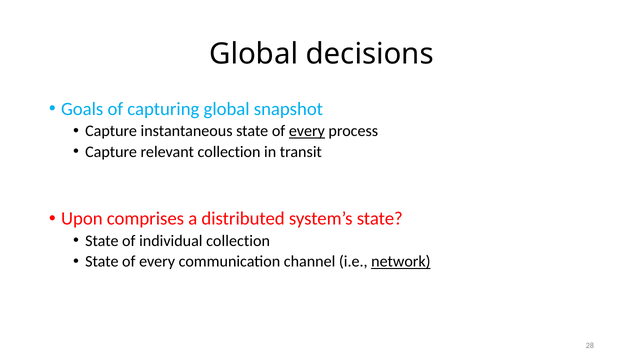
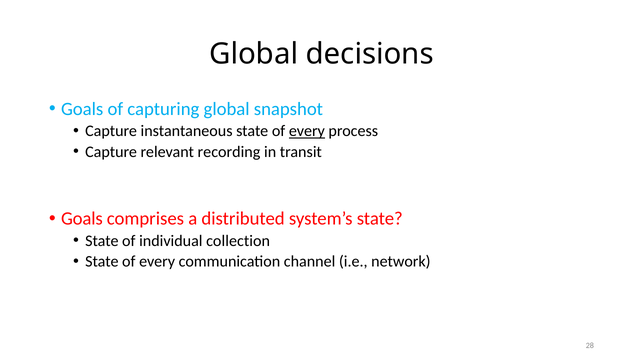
relevant collection: collection -> recording (229, 152)
Upon: Upon -> Goals (82, 218)
network underline: present -> none (401, 261)
